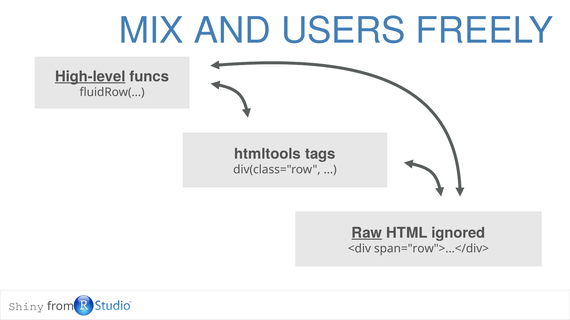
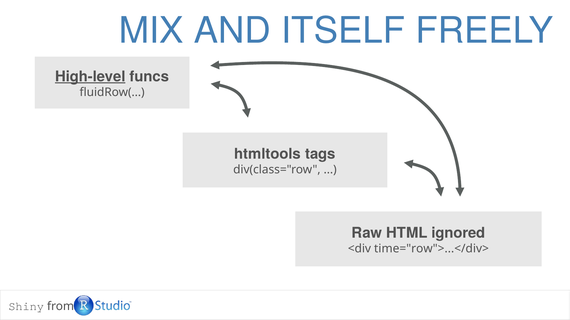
USERS: USERS -> ITSELF (343, 31)
Raw underline: present -> none (367, 233)
span="row">...</div>: span="row">...</div> -> time="row">...</div> (432, 249)
